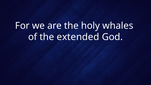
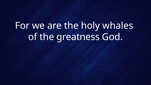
extended: extended -> greatness (78, 37)
